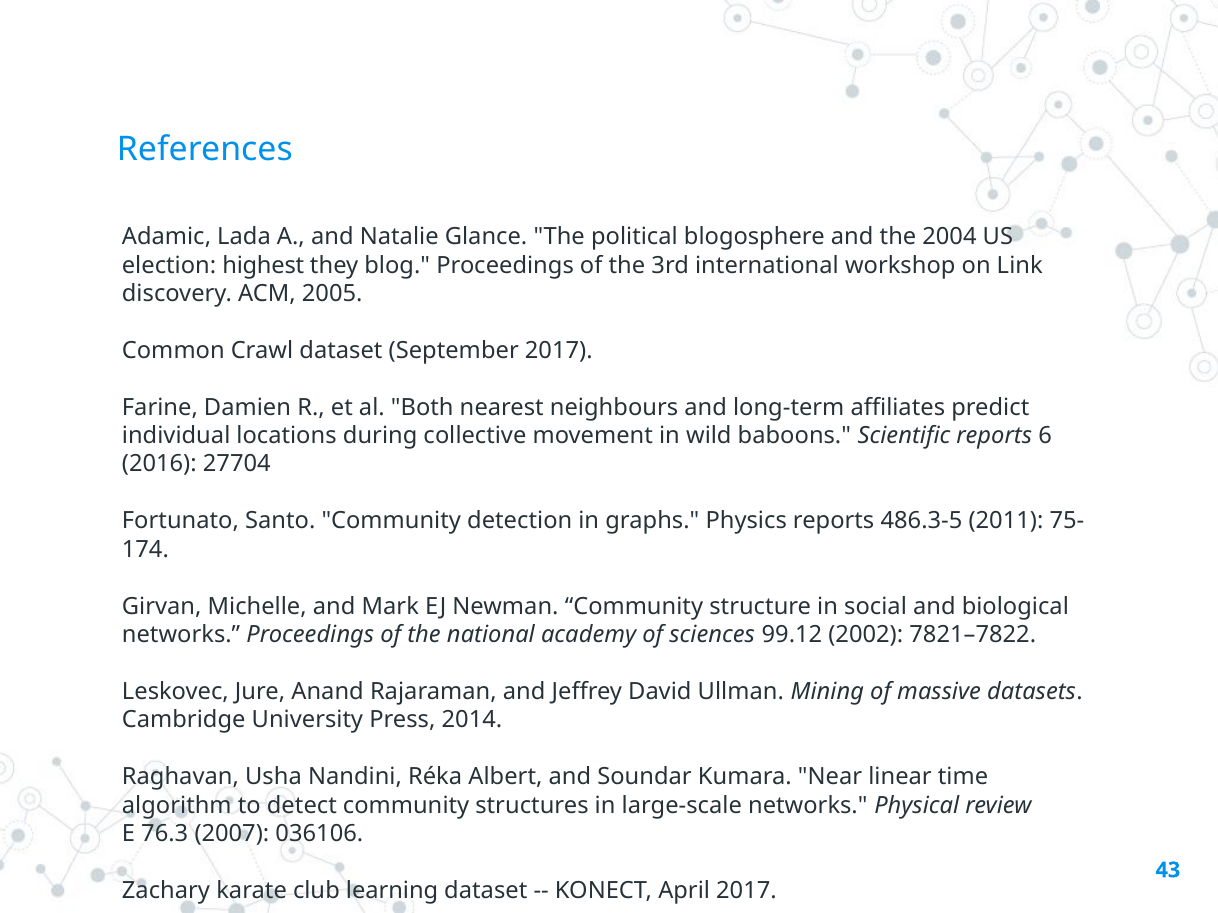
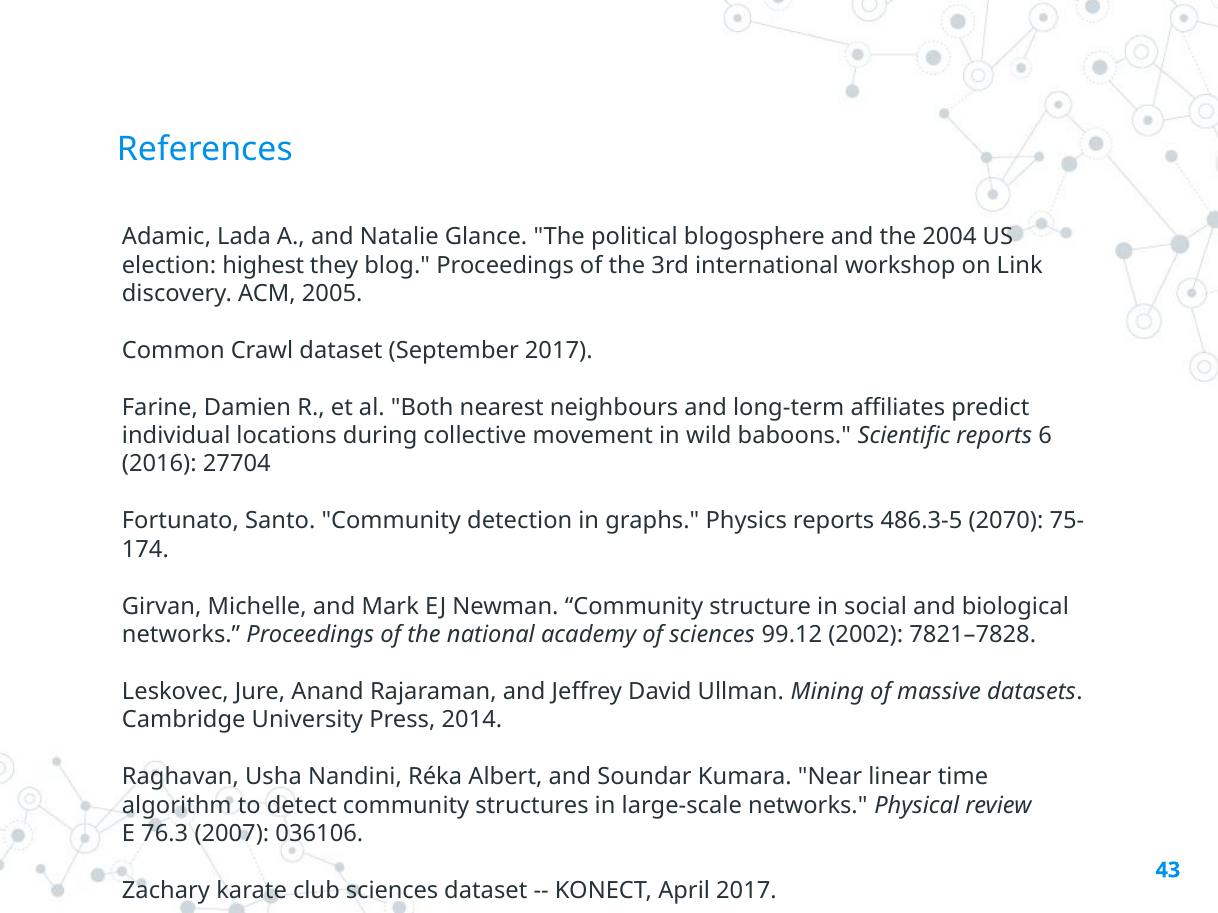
2011: 2011 -> 2070 (1006, 521)
7821–7822: 7821–7822 -> 7821–7828 (973, 635)
club learning: learning -> sciences (392, 891)
